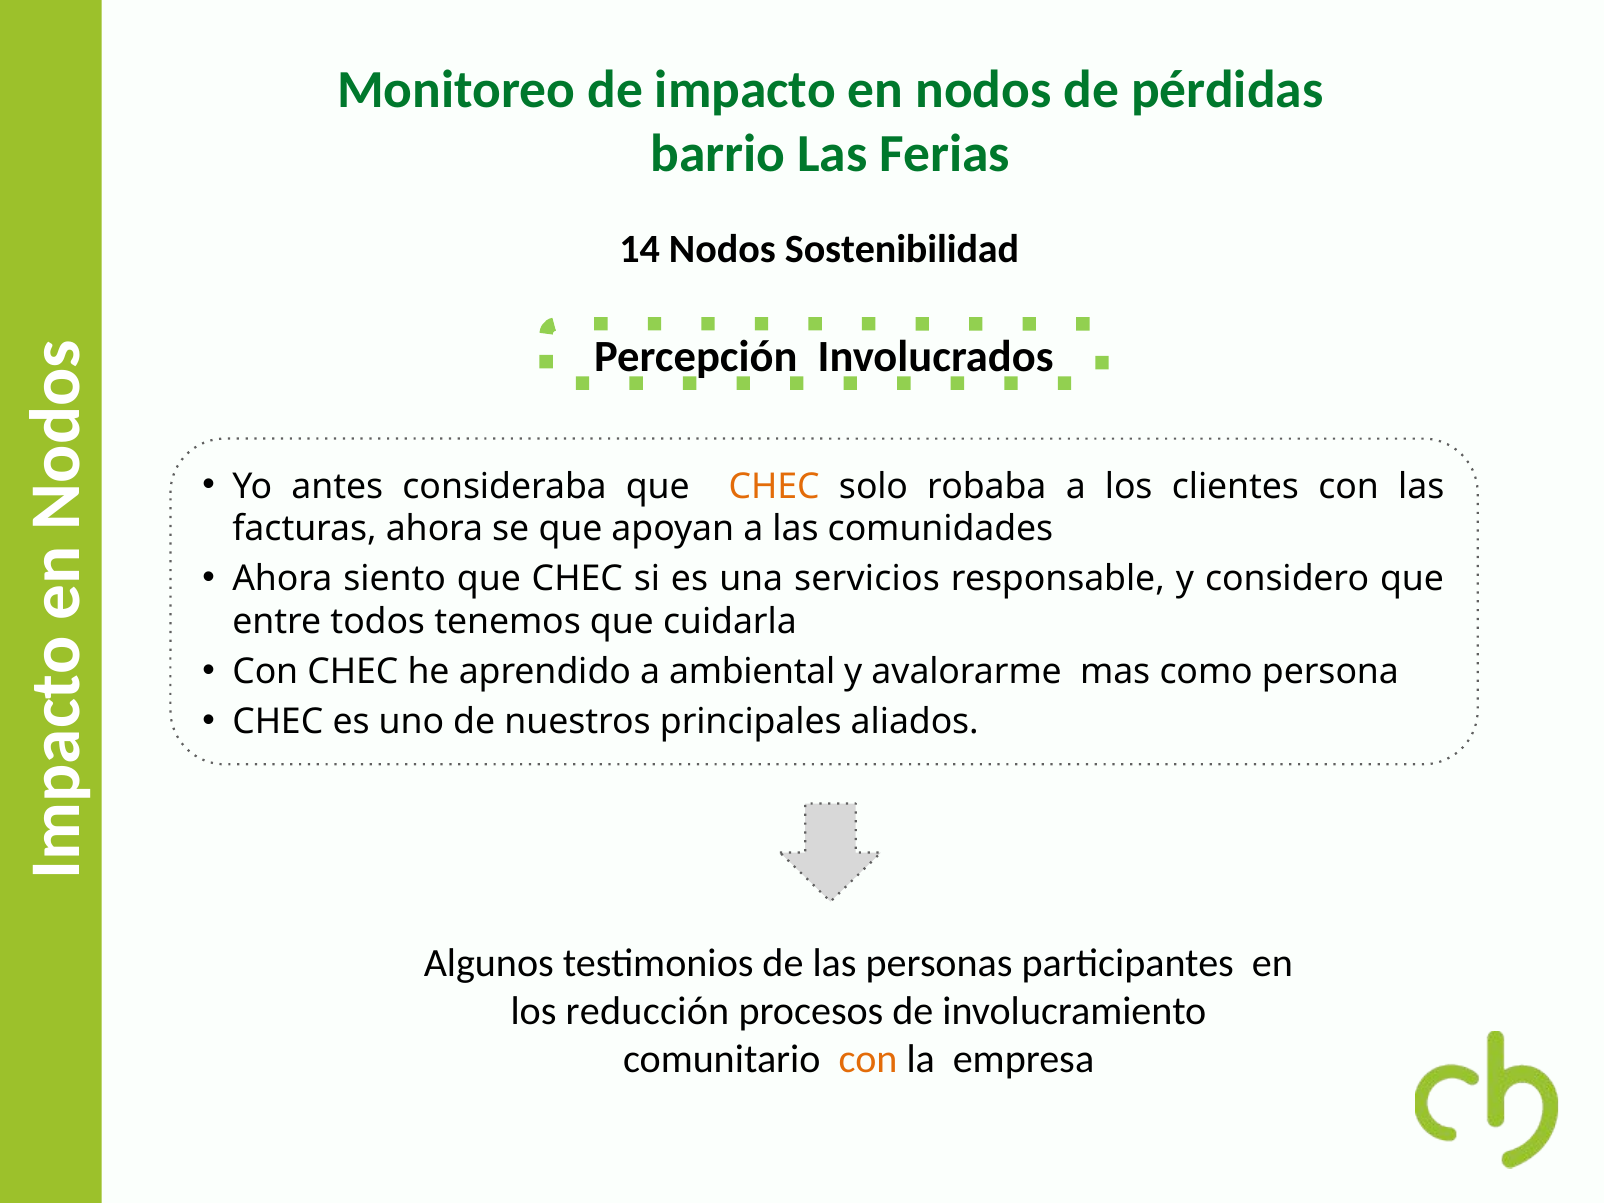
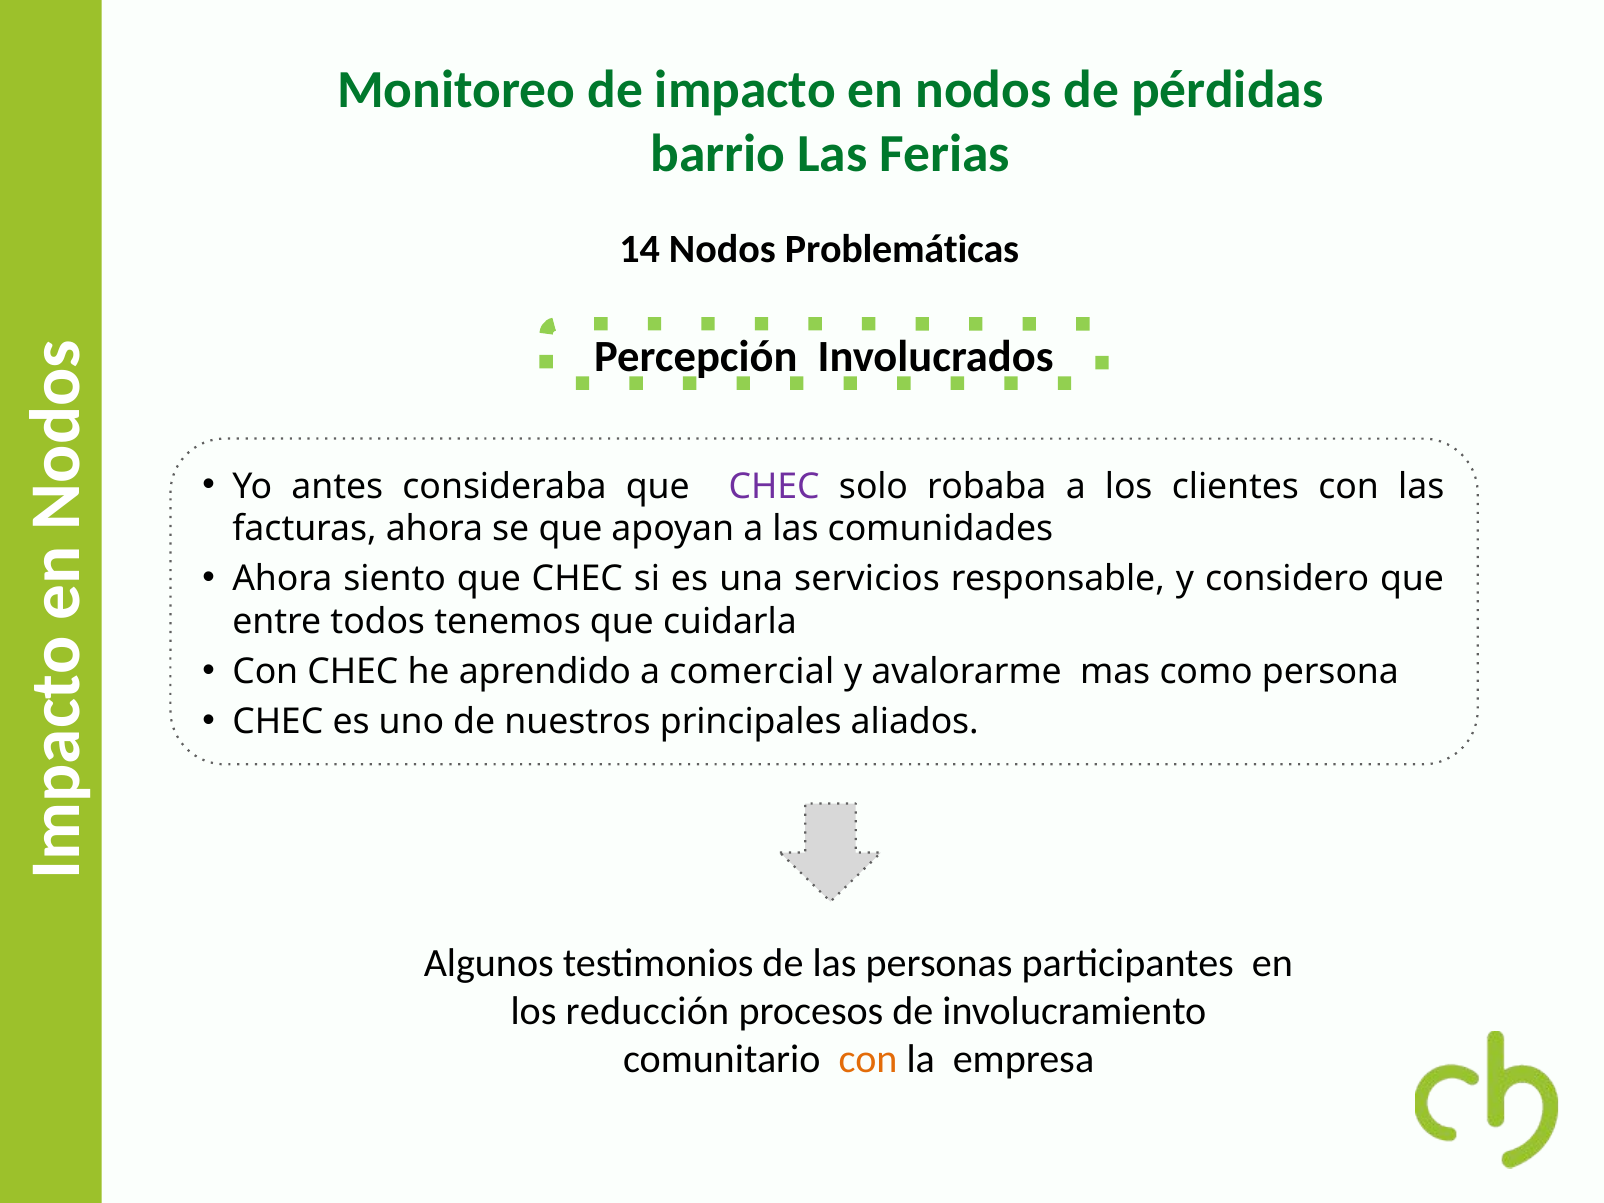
Sostenibilidad: Sostenibilidad -> Problemáticas (902, 249)
CHEC colour: orange -> purple (774, 486)
ambiental: ambiental -> comercial (752, 672)
